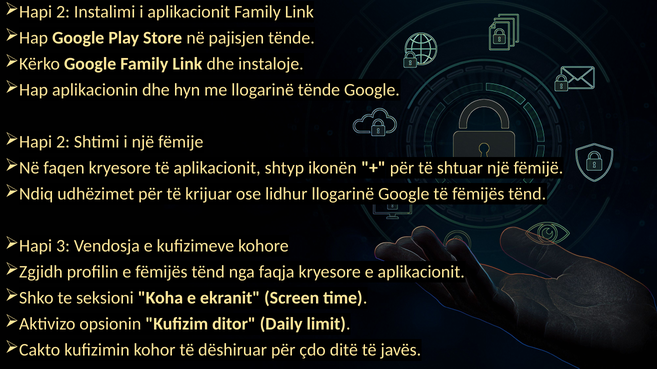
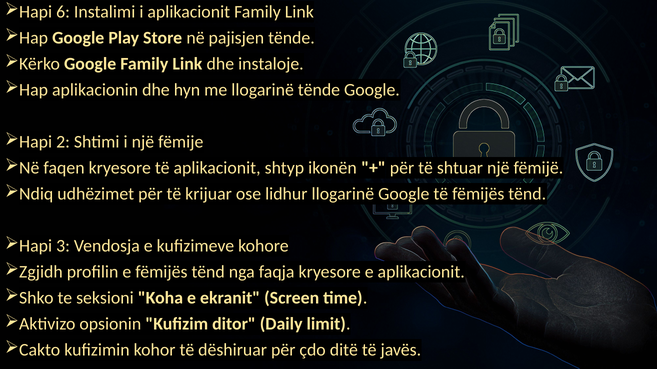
2: 2 -> 6 (63, 12)
